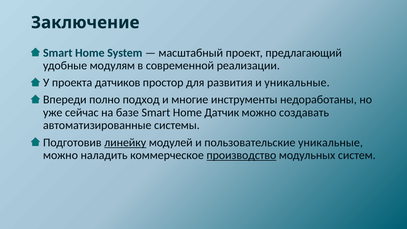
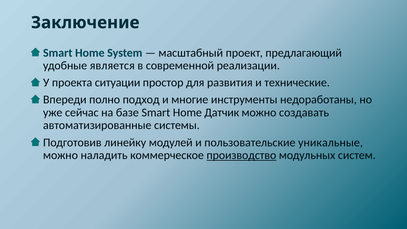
модулям: модулям -> является (112, 66)
датчиков: датчиков -> ситуации (118, 83)
и уникальные: уникальные -> технические (297, 83)
линейку underline: present -> none (125, 142)
